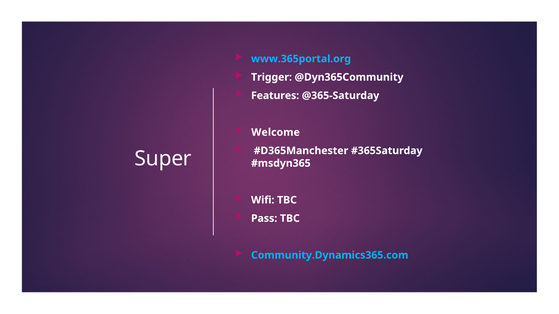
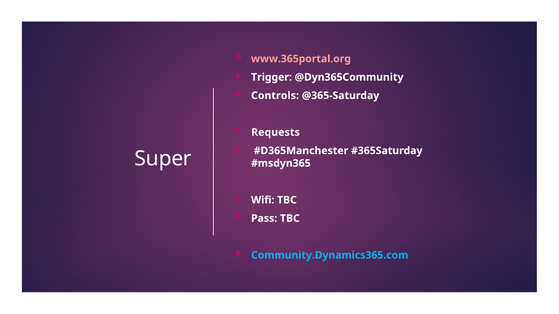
www.365portal.org colour: light blue -> pink (301, 59)
Features: Features -> Controls (275, 96)
Welcome: Welcome -> Requests (276, 132)
